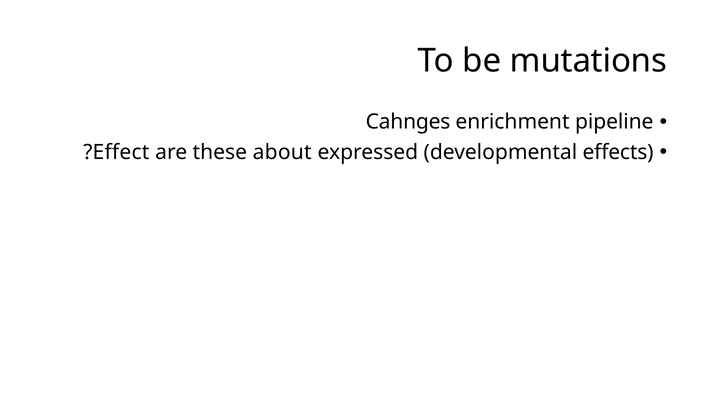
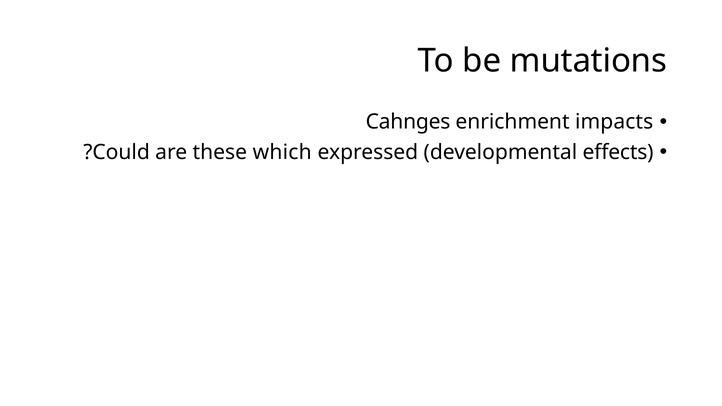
pipeline: pipeline -> impacts (614, 122)
Effect: Effect -> Could (121, 152)
about: about -> which (282, 152)
